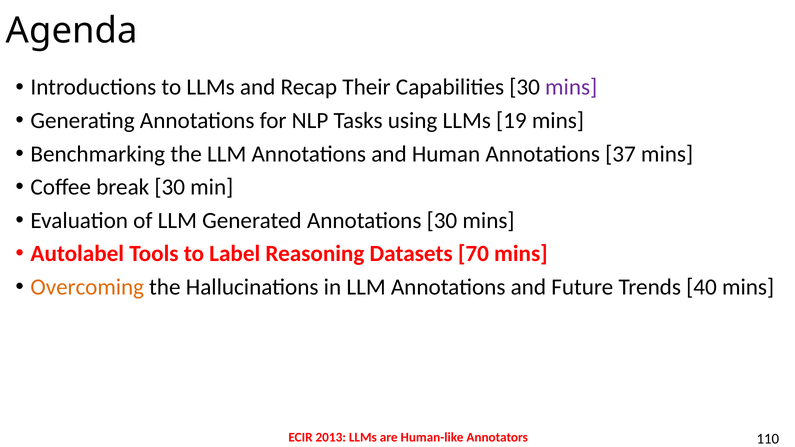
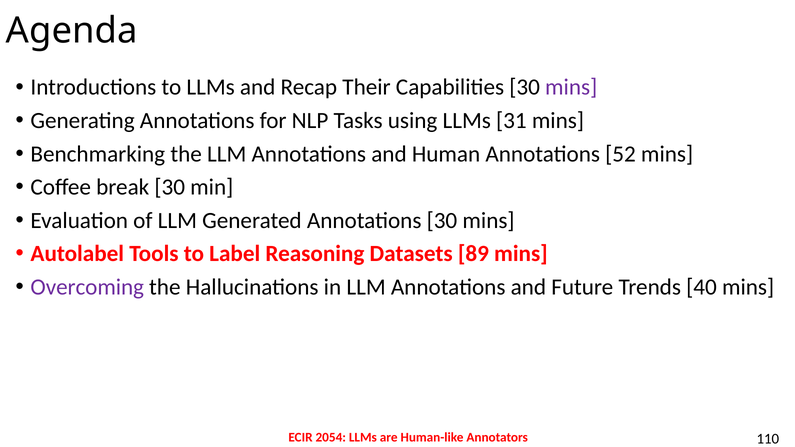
19: 19 -> 31 (511, 121)
37: 37 -> 52 (620, 154)
70: 70 -> 89 (473, 254)
Overcoming colour: orange -> purple (87, 287)
2013: 2013 -> 2054 (331, 438)
